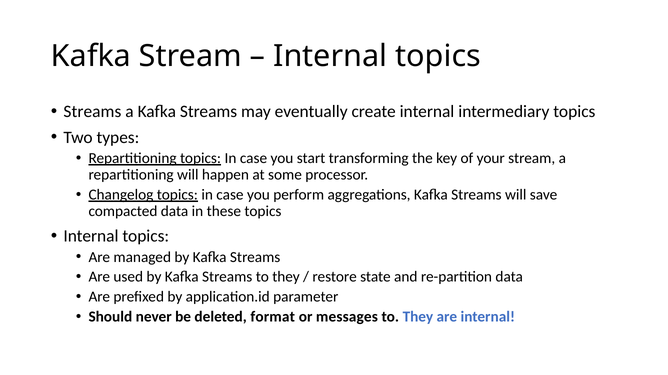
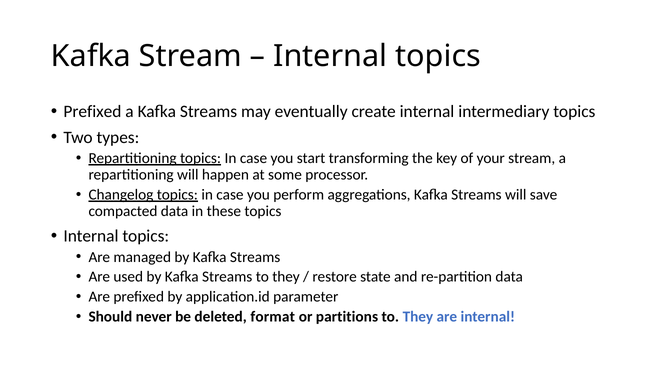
Streams: Streams -> Prefixed (92, 112)
messages: messages -> partitions (347, 317)
